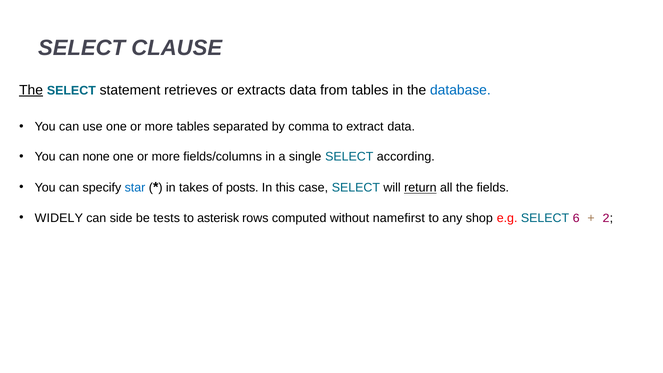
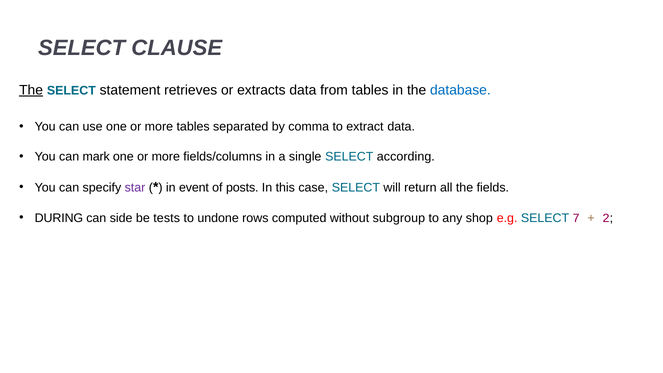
none: none -> mark (96, 157)
star colour: blue -> purple (135, 188)
takes: takes -> event (194, 188)
return underline: present -> none (420, 188)
WIDELY: WIDELY -> DURING (59, 218)
asterisk: asterisk -> undone (218, 218)
namefirst: namefirst -> subgroup (399, 218)
6: 6 -> 7 (576, 218)
